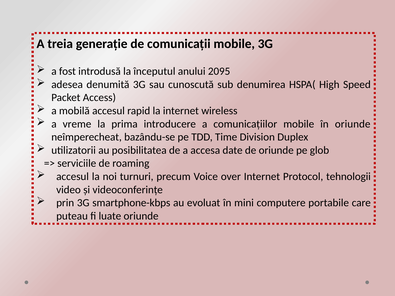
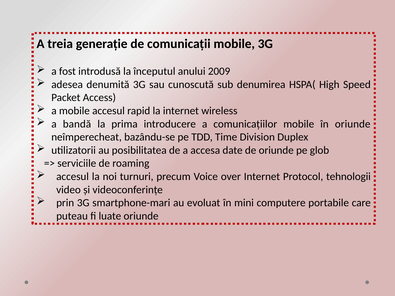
2095: 2095 -> 2009 (219, 71)
a mobilă: mobilă -> mobile (74, 111)
vreme: vreme -> bandă (77, 124)
smartphone-kbps: smartphone-kbps -> smartphone-mari (131, 203)
